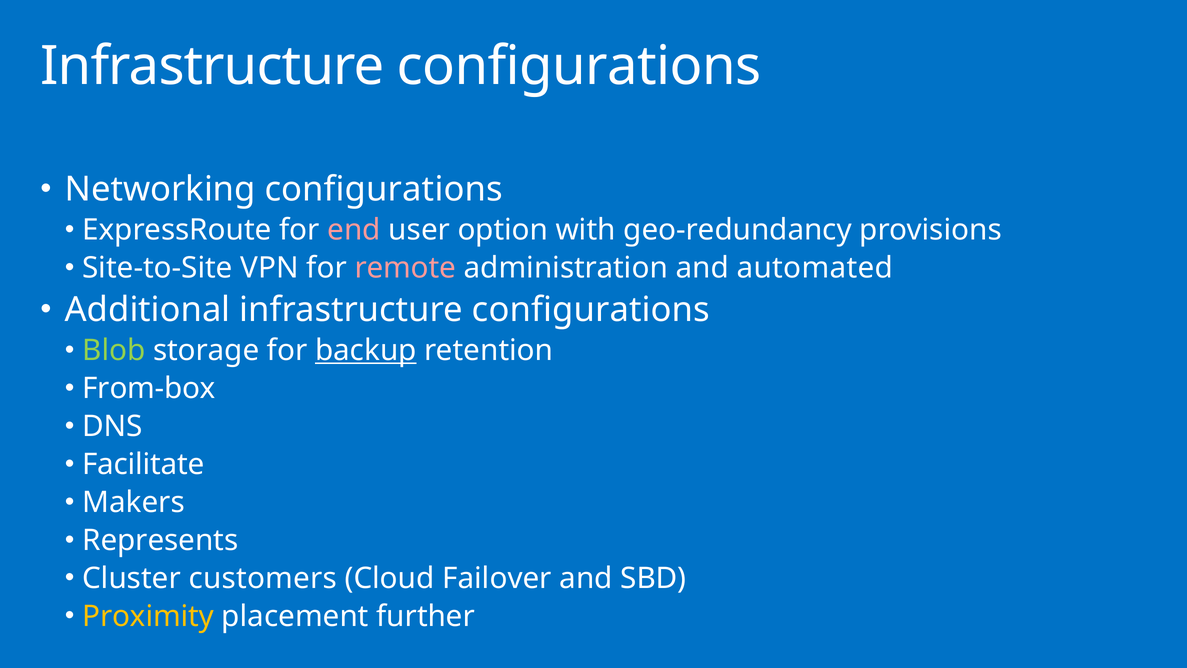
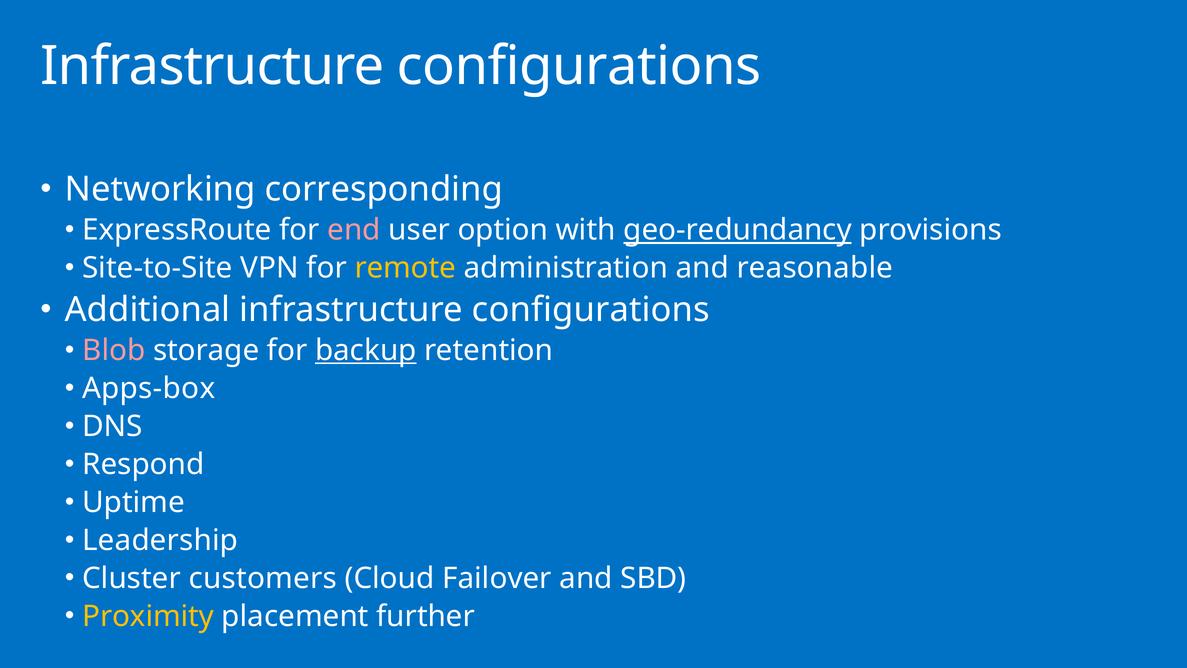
Networking configurations: configurations -> corresponding (384, 189)
geo-redundancy underline: none -> present (738, 230)
remote colour: pink -> yellow (405, 268)
automated: automated -> reasonable (815, 268)
Blob colour: light green -> pink (114, 350)
From-box: From-box -> Apps-box (149, 388)
Facilitate: Facilitate -> Respond (143, 464)
Makers: Makers -> Uptime (134, 502)
Represents: Represents -> Leadership (160, 540)
